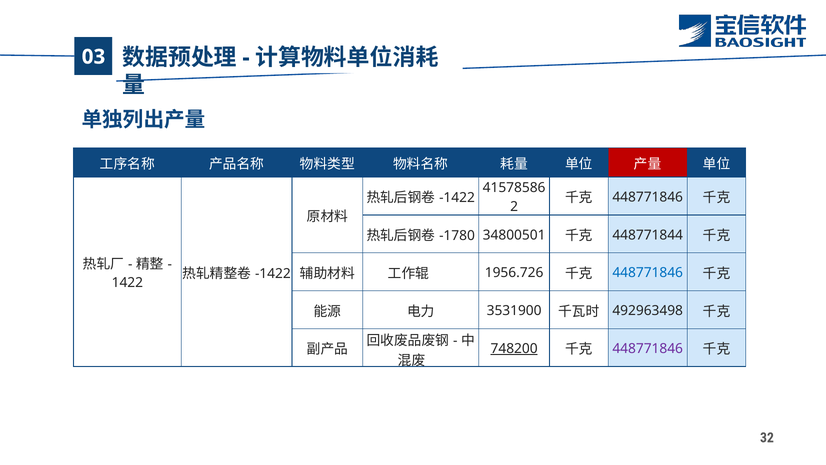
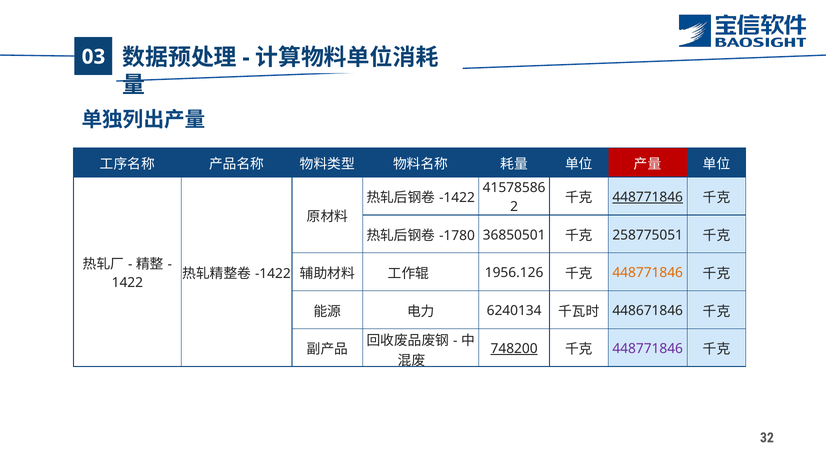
448771846 underline: none -> present (648, 197)
34800501: 34800501 -> 36850501 (514, 235)
448771844: 448771844 -> 258775051 (648, 235)
1956.726: 1956.726 -> 1956.126 (514, 273)
448771846 colour: blue -> orange (648, 273)
3531900: 3531900 -> 6240134 (514, 311)
492963498: 492963498 -> 448671846 (648, 311)
